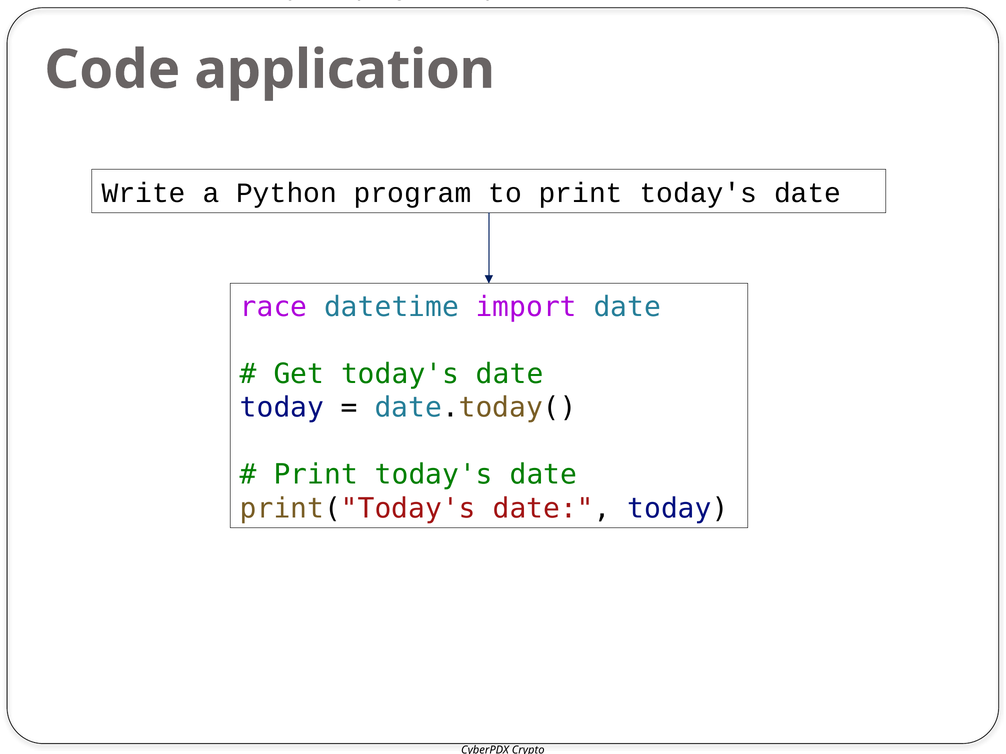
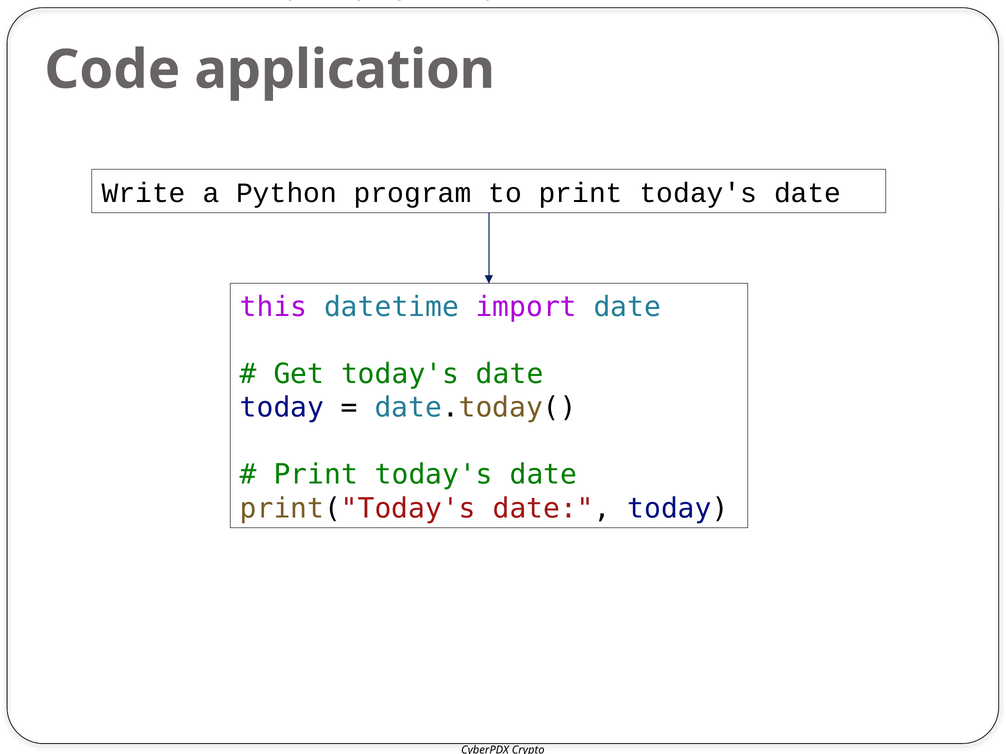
race: race -> this (274, 307)
